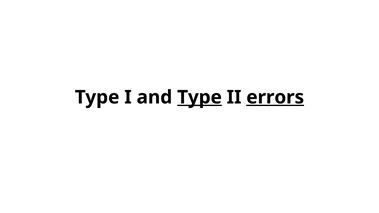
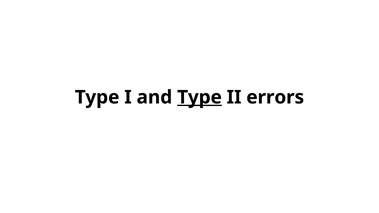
errors underline: present -> none (275, 97)
